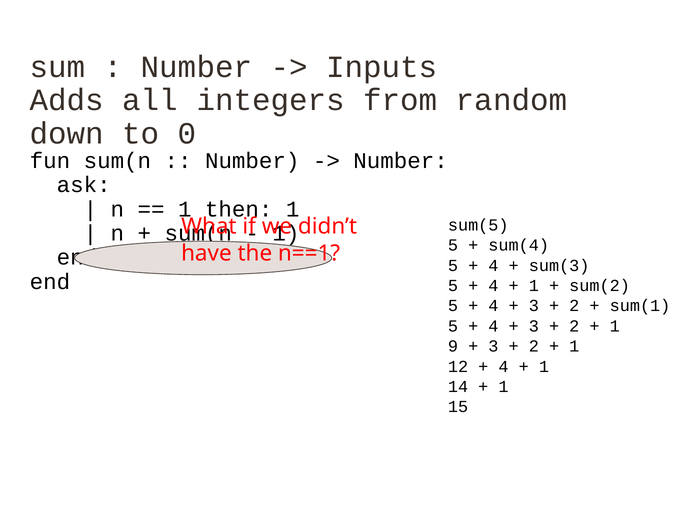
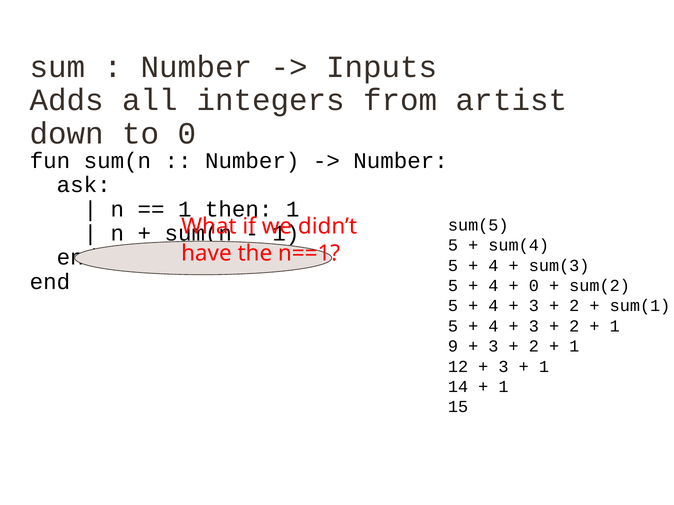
random: random -> artist (512, 100)
1: 1 -> 0 (534, 286)
4: 4 -> 3 (504, 367)
